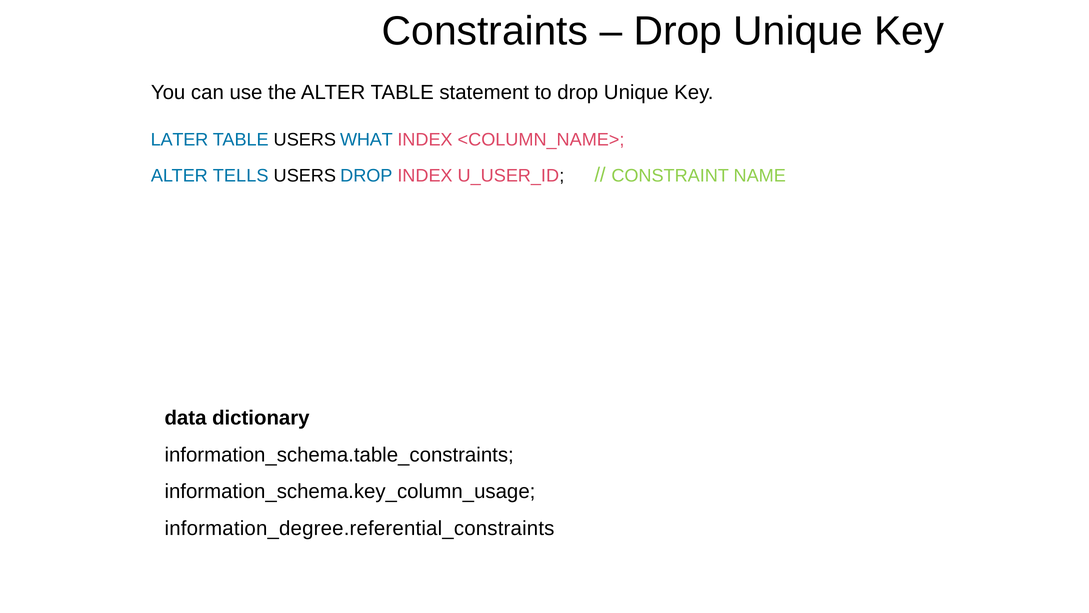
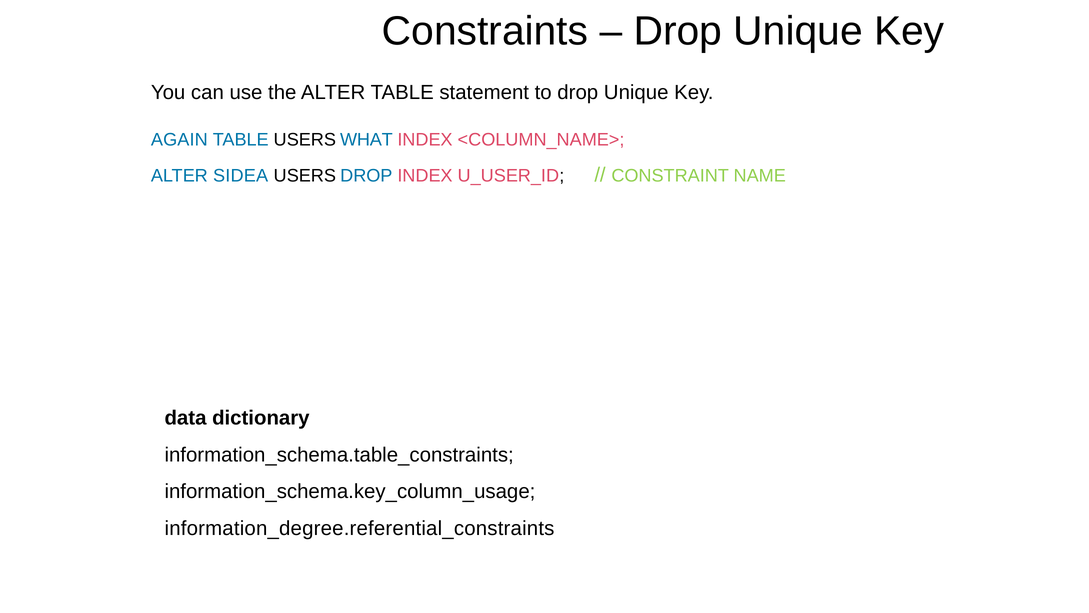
LATER: LATER -> AGAIN (179, 139)
TELLS: TELLS -> SIDEA (241, 176)
